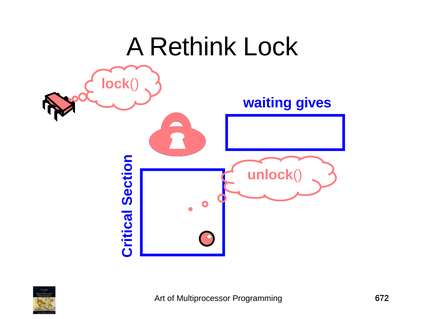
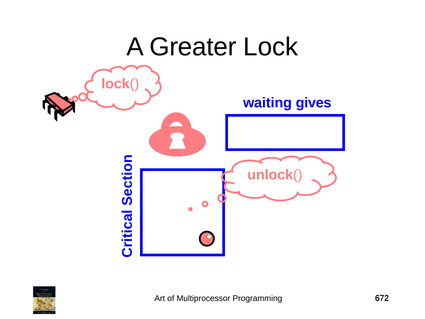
Rethink: Rethink -> Greater (193, 47)
